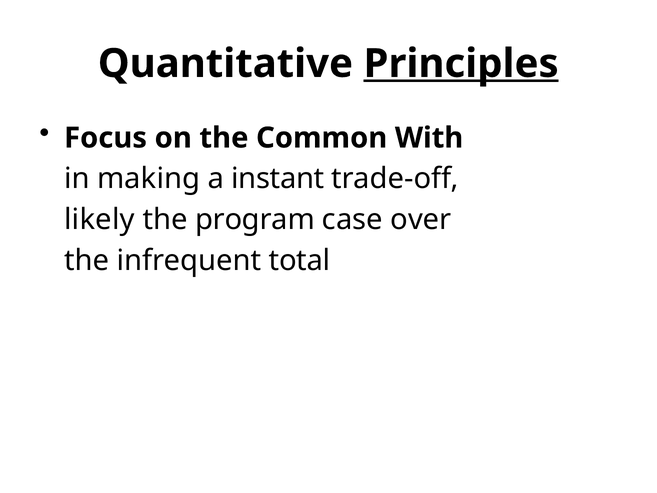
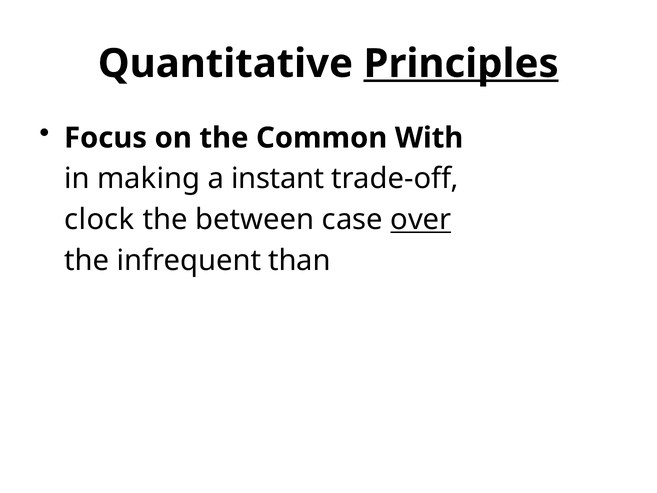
likely: likely -> clock (99, 220)
program: program -> between (255, 220)
over underline: none -> present (421, 220)
total: total -> than (300, 261)
